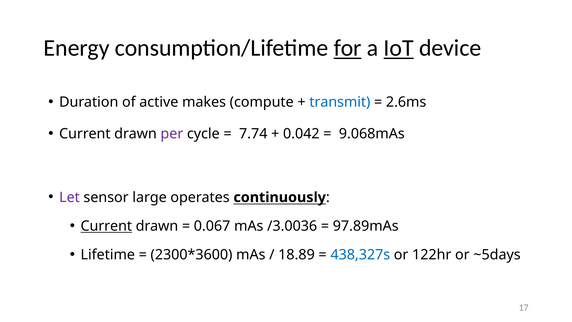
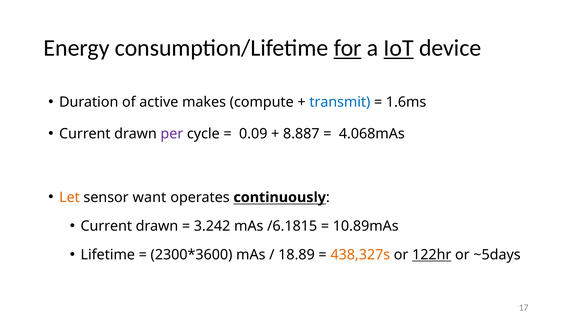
2.6ms: 2.6ms -> 1.6ms (406, 102)
7.74: 7.74 -> 0.09 (253, 134)
0.042: 0.042 -> 8.887 (301, 134)
9.068mAs: 9.068mAs -> 4.068mAs (372, 134)
Let colour: purple -> orange (69, 197)
large: large -> want (149, 197)
Current underline: present -> none (106, 226)
0.067: 0.067 -> 3.242 (212, 226)
/3.0036: /3.0036 -> /6.1815 (292, 226)
97.89mAs: 97.89mAs -> 10.89mAs (366, 226)
438,327s colour: blue -> orange (360, 255)
122hr underline: none -> present (432, 255)
